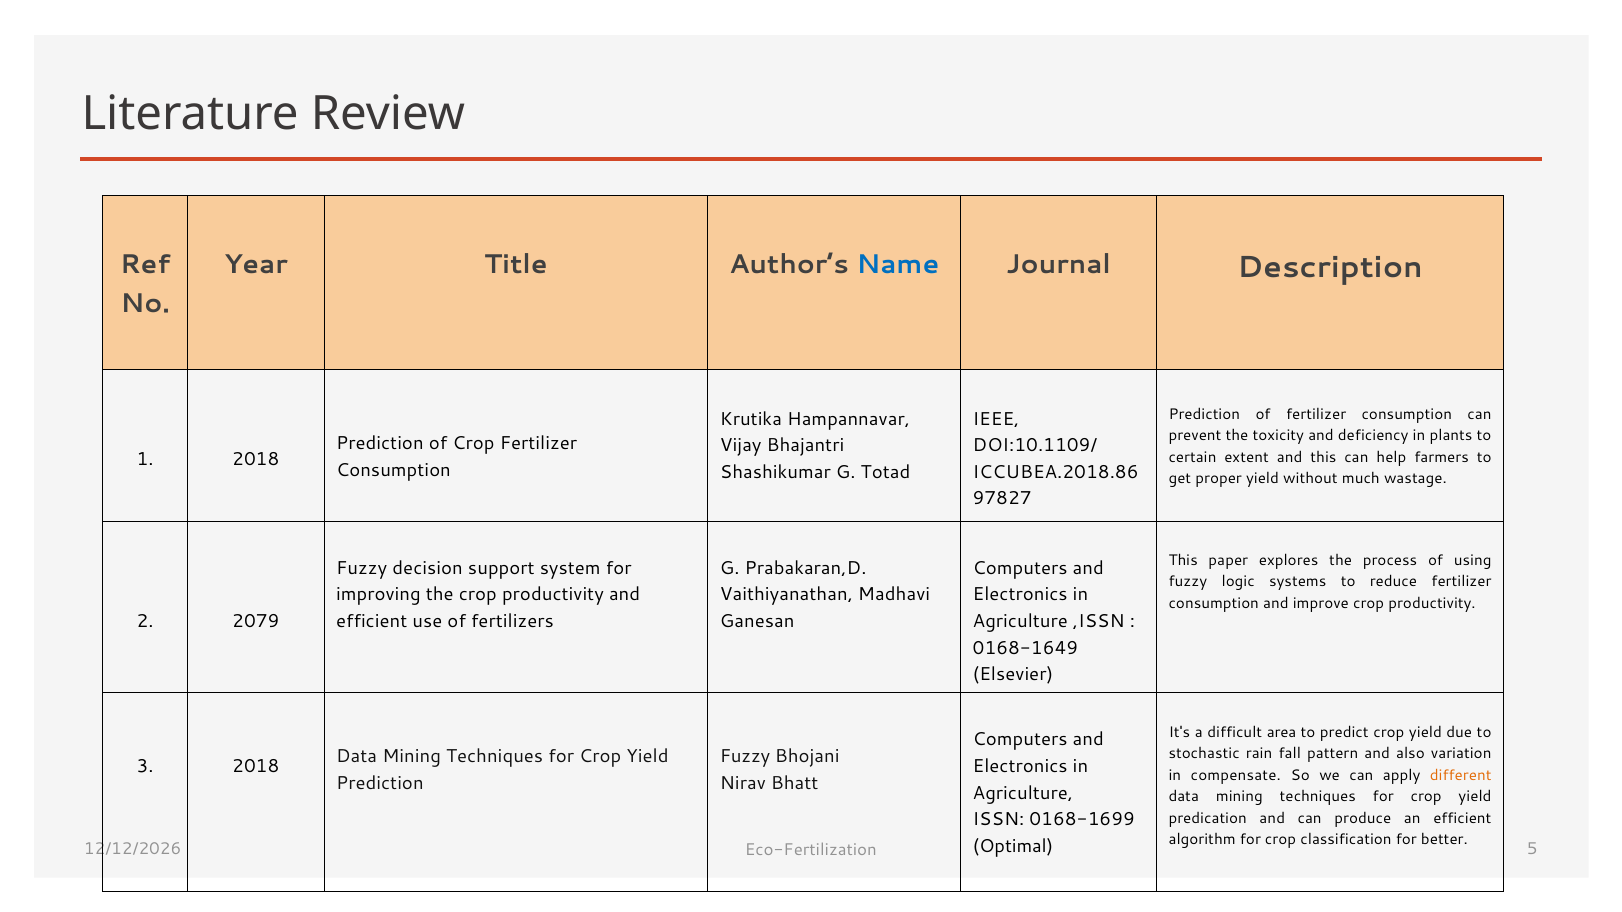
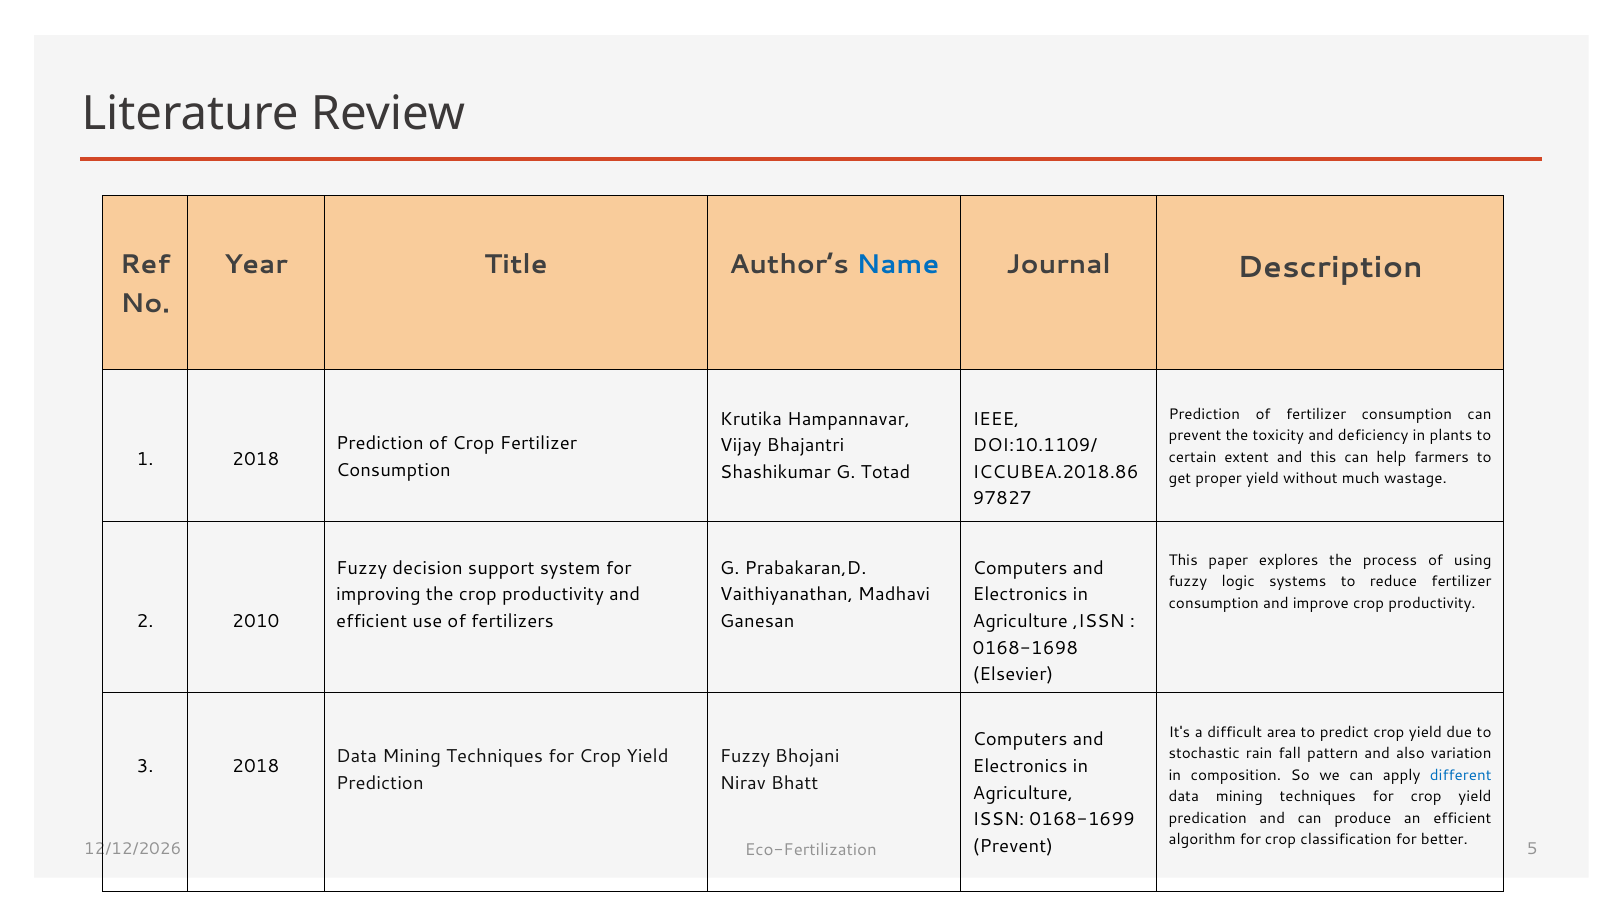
2079: 2079 -> 2010 (256, 622)
0168-1649: 0168-1649 -> 0168-1698 (1025, 648)
compensate: compensate -> composition (1236, 775)
different colour: orange -> blue (1461, 775)
Optimal: Optimal -> Prevent (1013, 846)
